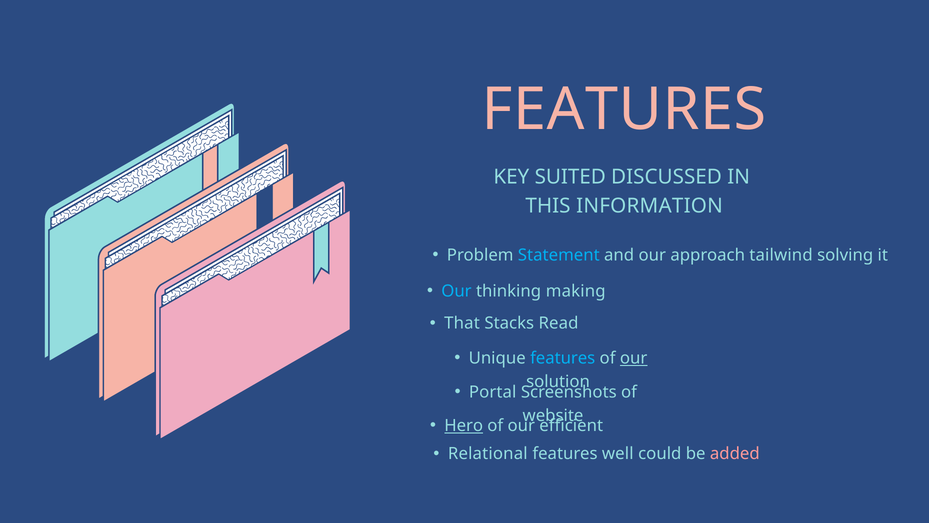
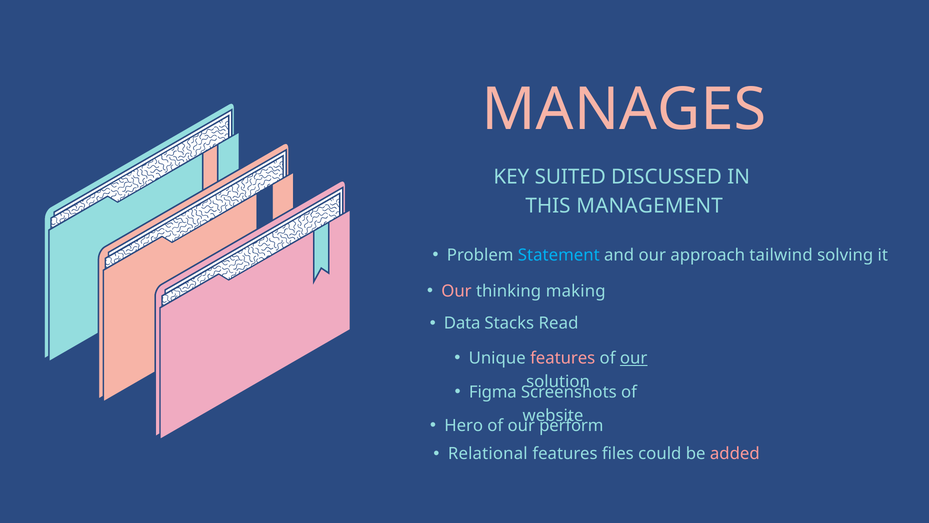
FEATURES: FEATURES -> MANAGES (624, 110)
INFORMATION: INFORMATION -> MANAGEMENT (650, 206)
Our colour: light blue -> pink (456, 291)
That: That -> Data (462, 323)
features colour: light blue -> pink (563, 358)
Portal: Portal -> Figma (493, 392)
Hero underline: present -> none (464, 425)
efficient: efficient -> perform (571, 425)
well: well -> files (618, 454)
